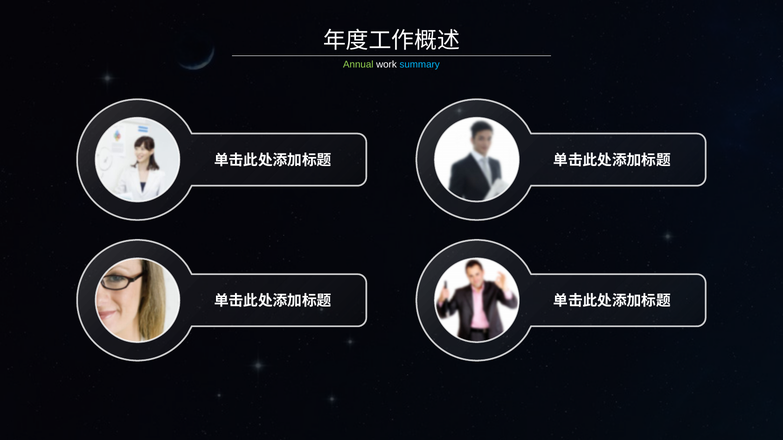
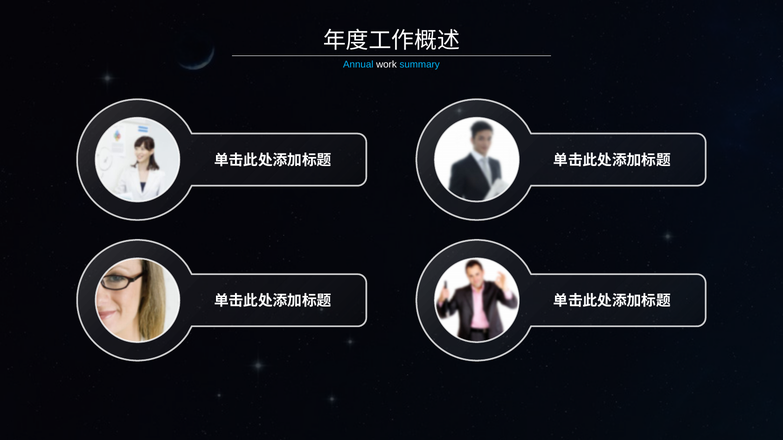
Annual colour: light green -> light blue (358, 65)
